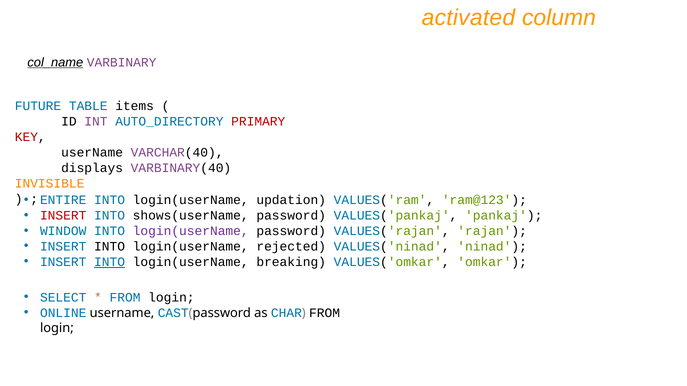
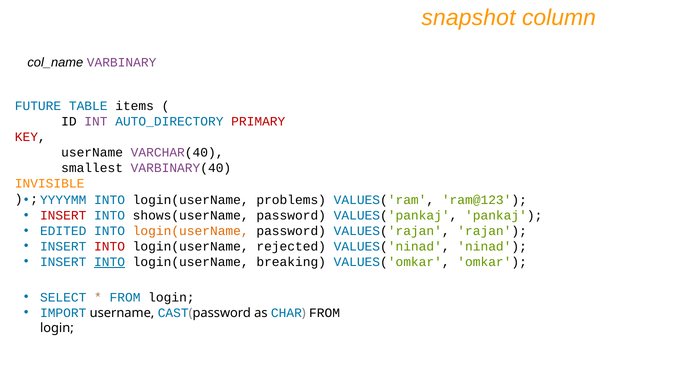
activated: activated -> snapshot (468, 18)
col_name underline: present -> none (55, 62)
displays: displays -> smallest (92, 168)
ENTIRE: ENTIRE -> YYYYMM (63, 200)
updation: updation -> problems (291, 200)
WINDOW: WINDOW -> EDITED (63, 231)
login(userName colour: purple -> orange (191, 231)
INTO colour: black -> red (110, 247)
ONLINE: ONLINE -> IMPORT (63, 313)
